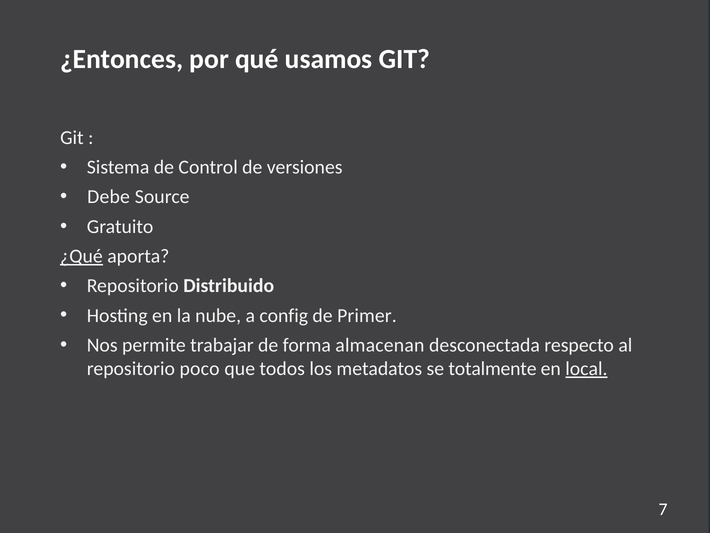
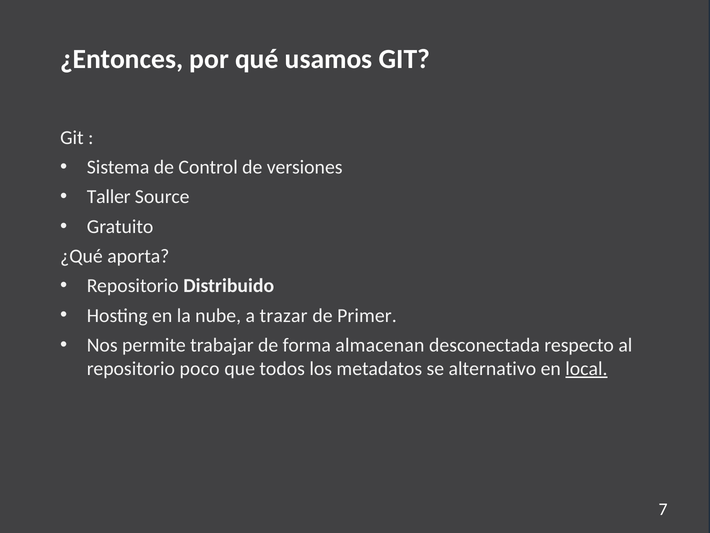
Debe: Debe -> Taller (109, 197)
¿Qué underline: present -> none (81, 256)
config: config -> trazar (284, 315)
totalmente: totalmente -> alternativo (492, 368)
